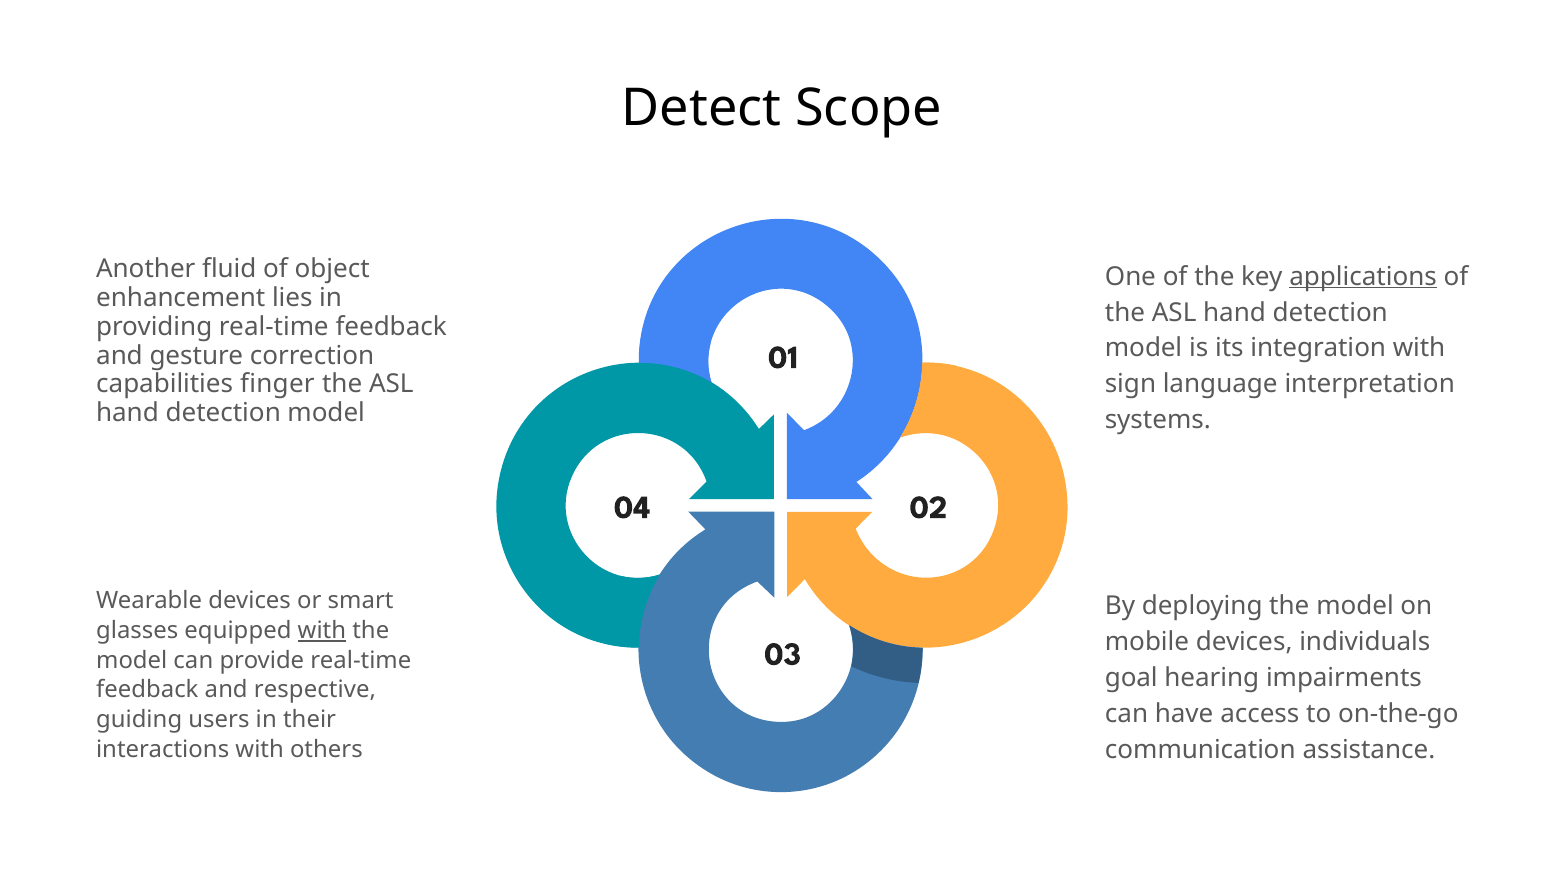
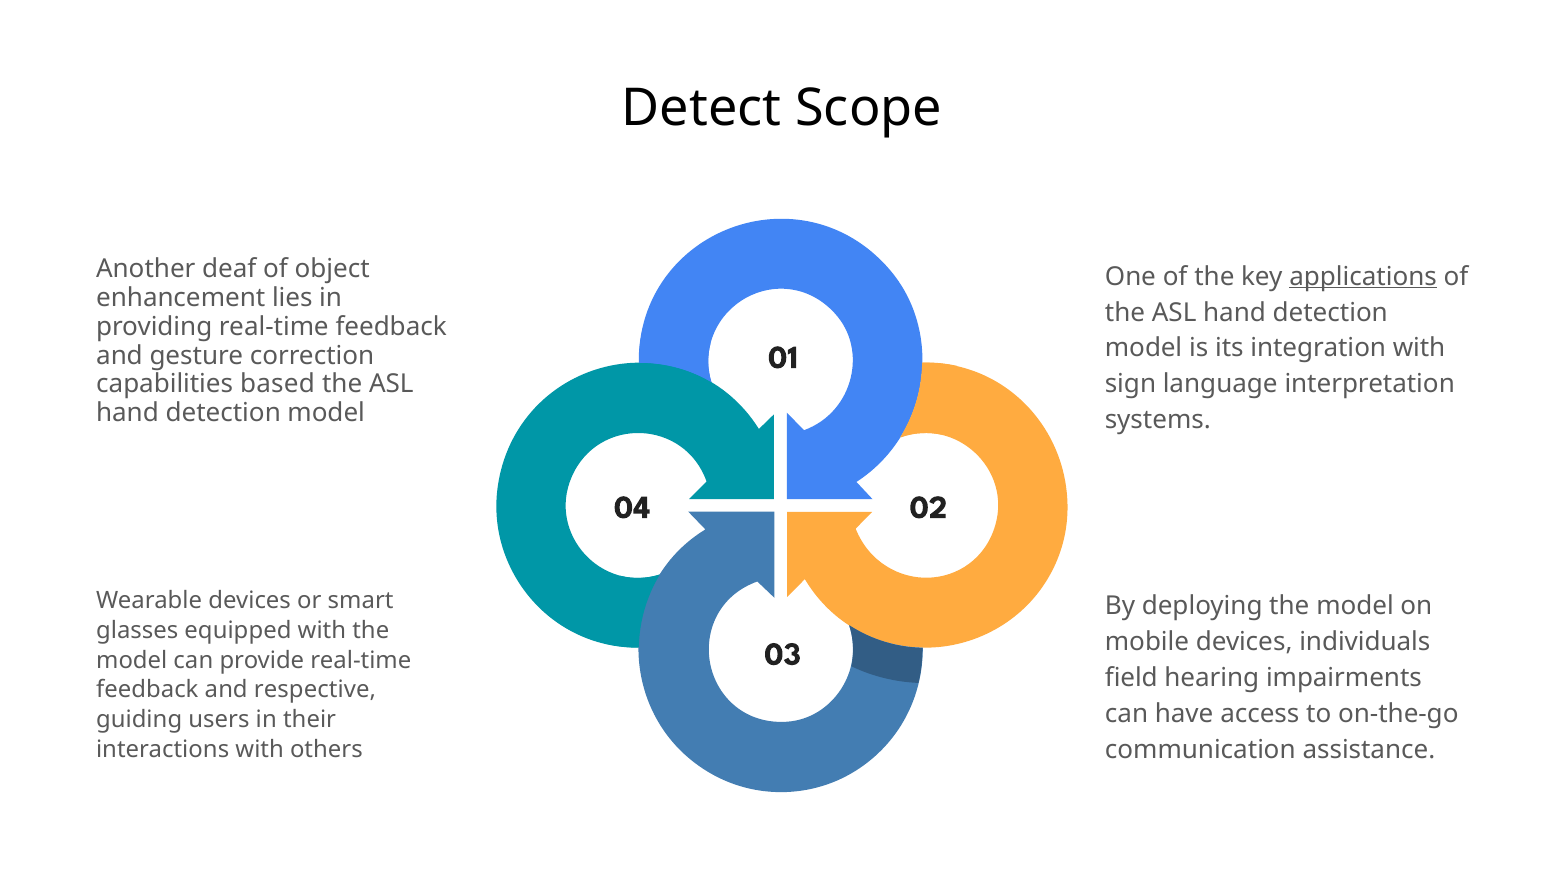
fluid: fluid -> deaf (229, 269)
finger: finger -> based (277, 384)
with underline: present -> none (322, 631)
goal: goal -> field (1131, 678)
